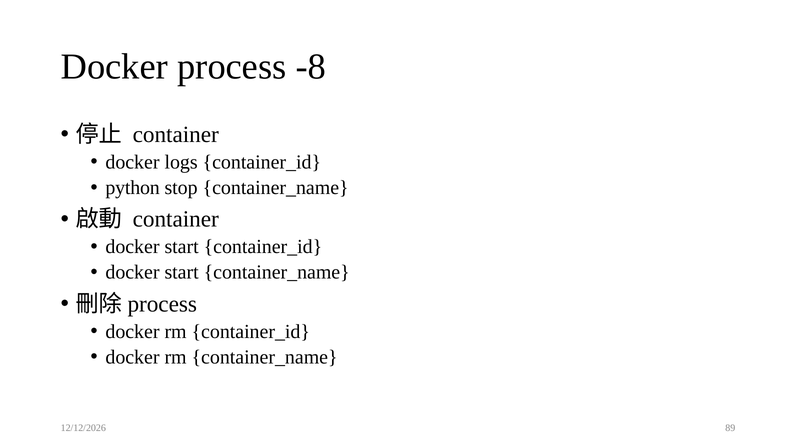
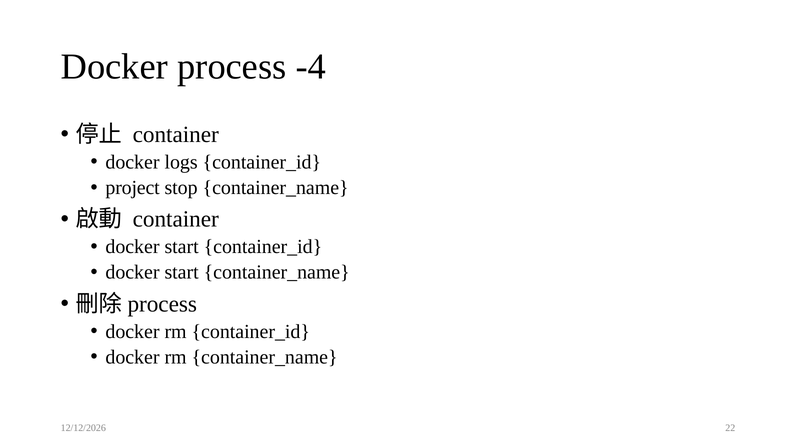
-8: -8 -> -4 (311, 67)
python: python -> project (133, 188)
89: 89 -> 22 (730, 428)
